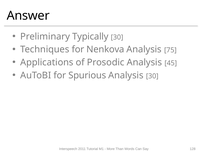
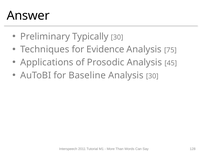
Nenkova: Nenkova -> Evidence (105, 49)
Spurious: Spurious -> Baseline (87, 75)
